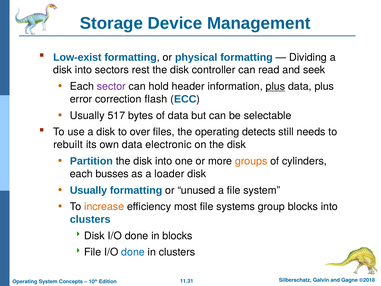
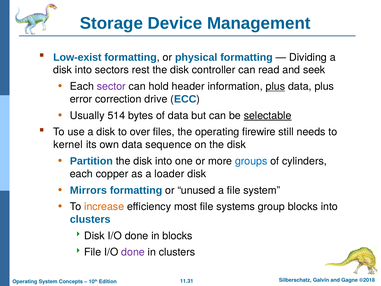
flash: flash -> drive (156, 99)
517: 517 -> 514 (116, 115)
selectable underline: none -> present (268, 115)
detects: detects -> firewire (259, 132)
rebuilt: rebuilt -> kernel (68, 145)
electronic: electronic -> sequence (169, 145)
groups colour: orange -> blue (251, 161)
busses: busses -> copper (112, 174)
Usually: Usually -> Mirrors (88, 190)
done colour: blue -> purple (133, 252)
